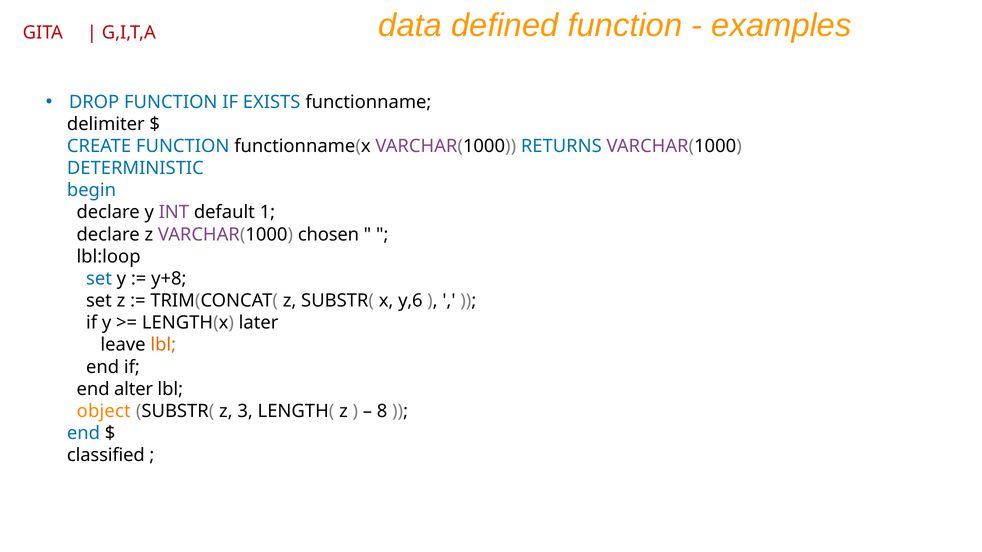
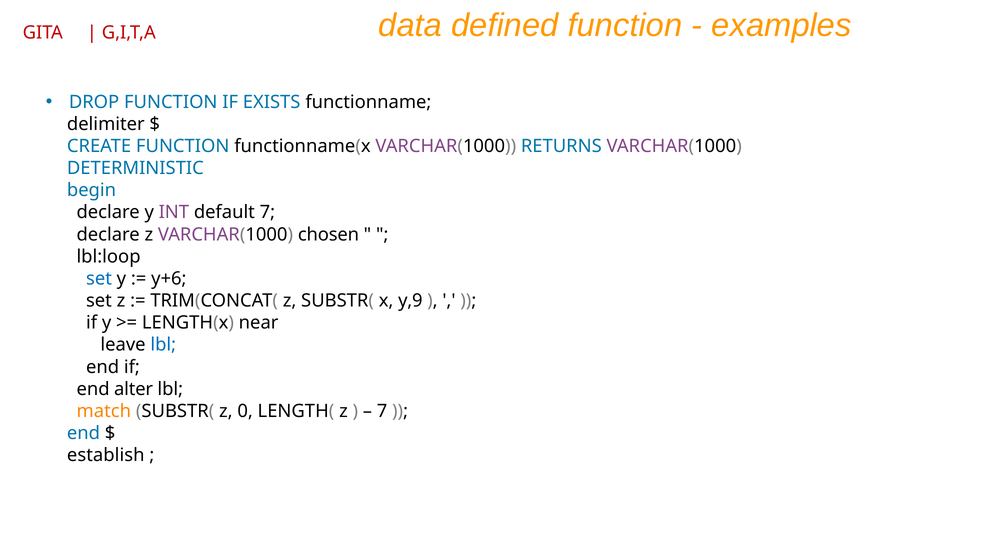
default 1: 1 -> 7 (267, 213)
y+8: y+8 -> y+6 (169, 279)
y,6: y,6 -> y,9 (410, 301)
later: later -> near (259, 323)
lbl colour: orange -> blue (163, 345)
object: object -> match (104, 411)
3: 3 -> 0 (245, 411)
8: 8 -> 7 (382, 411)
classified: classified -> establish (106, 456)
